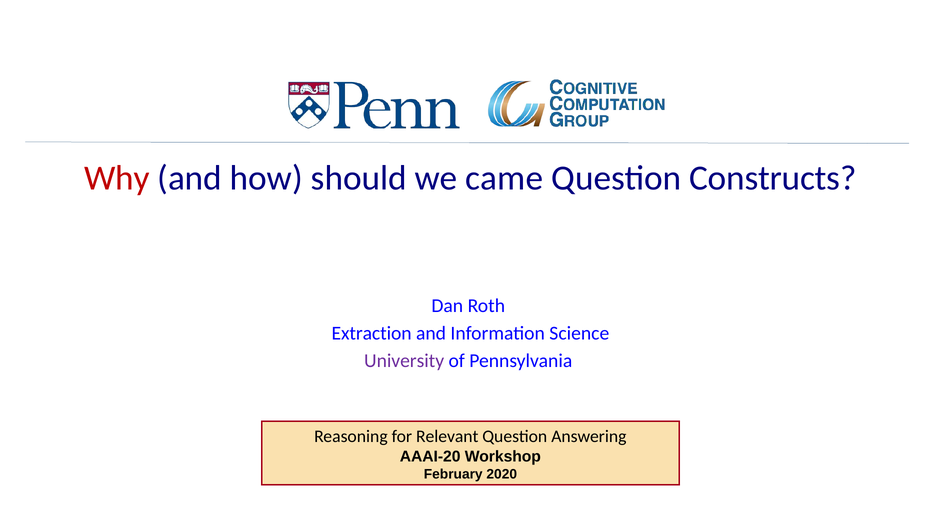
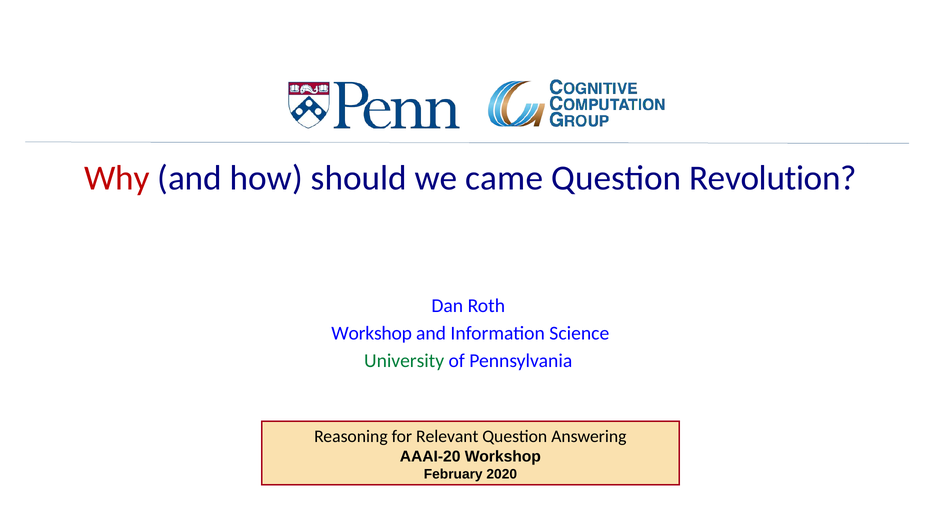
Constructs: Constructs -> Revolution (773, 178)
Extraction: Extraction -> Workshop (372, 334)
University colour: purple -> green (404, 361)
